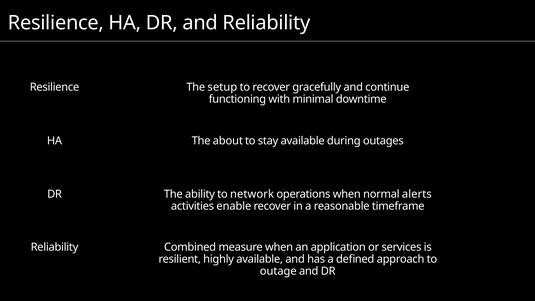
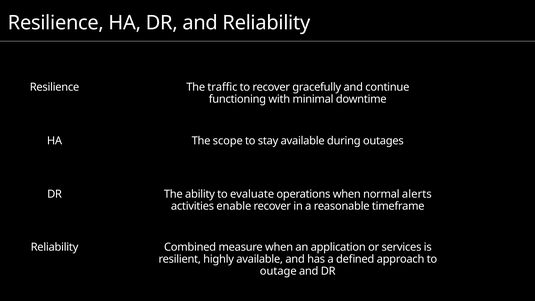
setup: setup -> traffic (222, 87)
about: about -> scope (228, 141)
network: network -> evaluate (252, 194)
